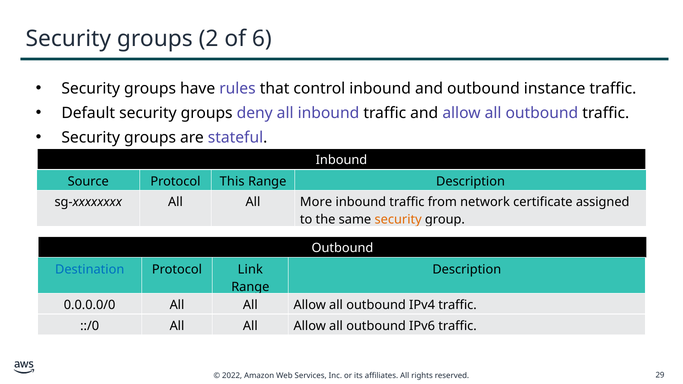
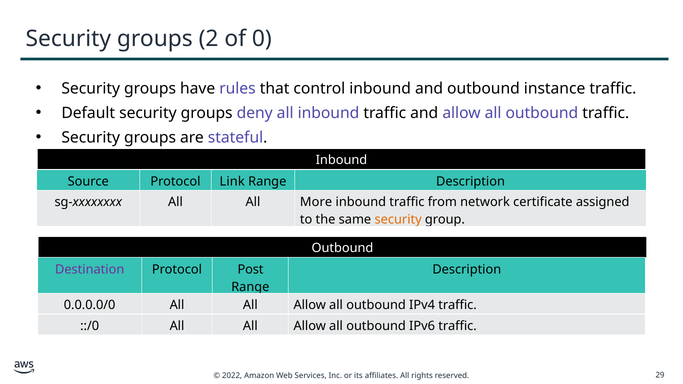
6: 6 -> 0 (262, 39)
This: This -> Link (232, 182)
Destination colour: blue -> purple (90, 270)
Link: Link -> Post (250, 270)
